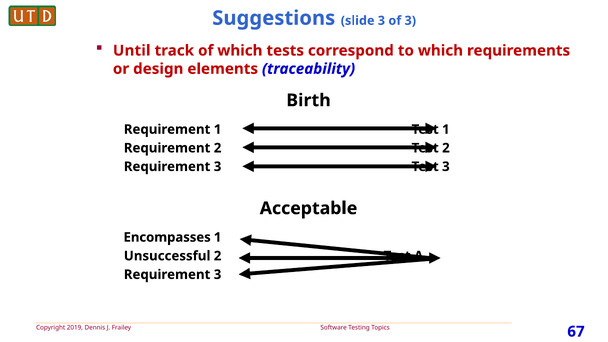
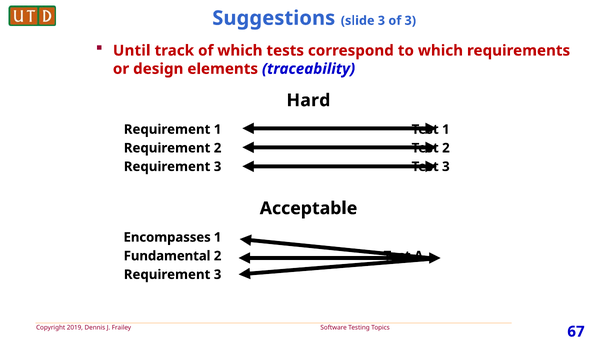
Birth: Birth -> Hard (308, 100)
Unsuccessful: Unsuccessful -> Fundamental (167, 256)
